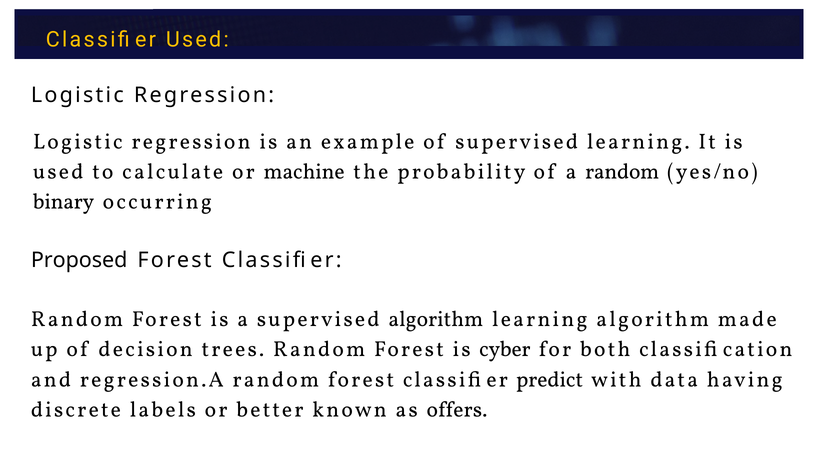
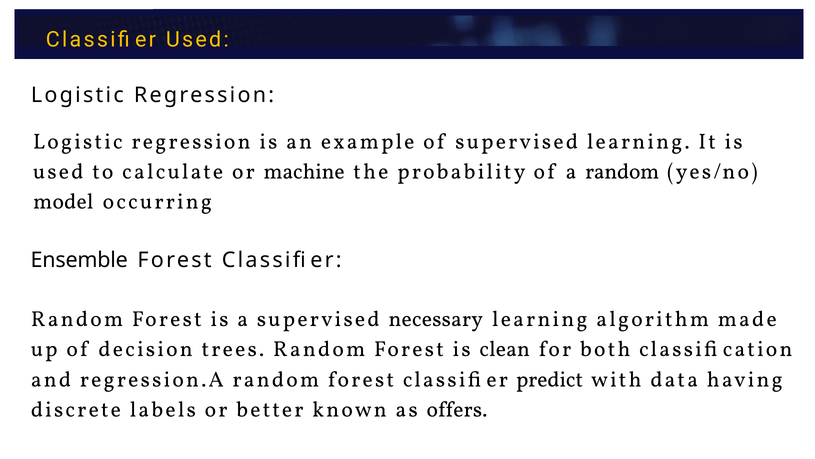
binary: binary -> model (63, 202)
Proposed: Proposed -> Ensemble (79, 260)
supervised algorithm: algorithm -> necessary (436, 319)
cyber: cyber -> clean (505, 349)
